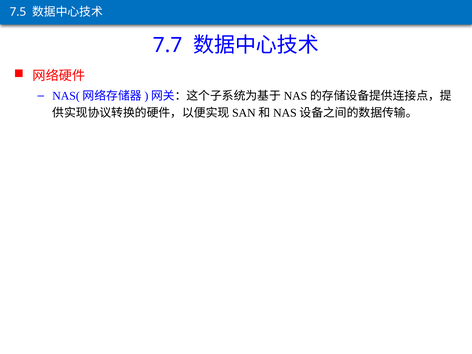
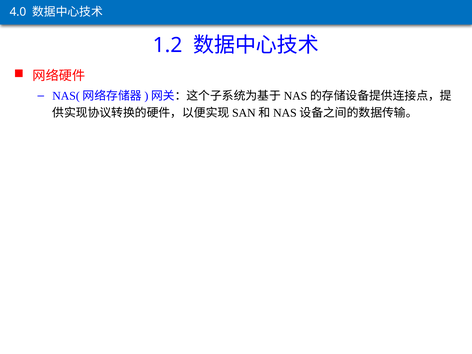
7.5: 7.5 -> 4.0 (18, 12)
7.7: 7.7 -> 1.2 (168, 45)
